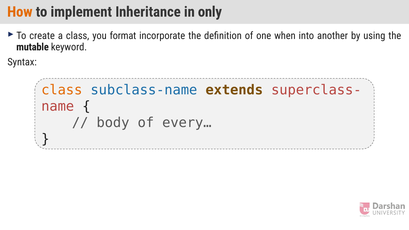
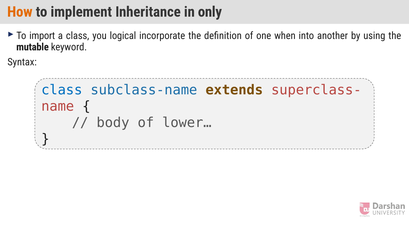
create: create -> import (42, 36)
format: format -> logical (123, 36)
class colour: orange -> blue (62, 90)
every…: every… -> lower… (187, 123)
